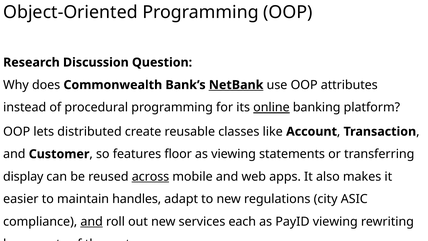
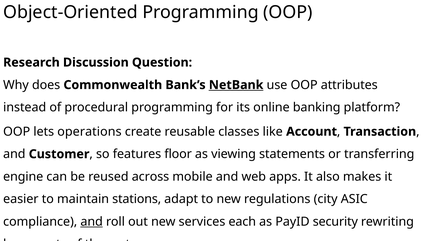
online underline: present -> none (271, 107)
distributed: distributed -> operations (89, 131)
display: display -> engine (23, 176)
across underline: present -> none (150, 176)
handles: handles -> stations (137, 199)
PayID viewing: viewing -> security (335, 221)
